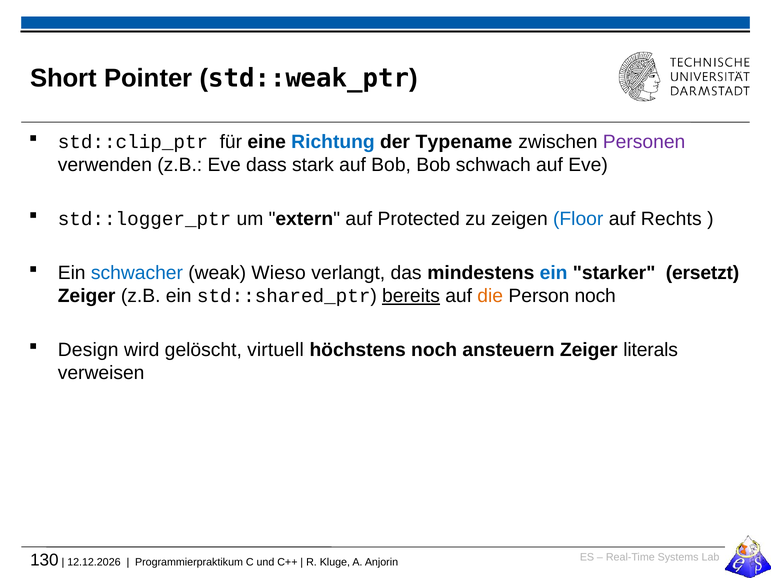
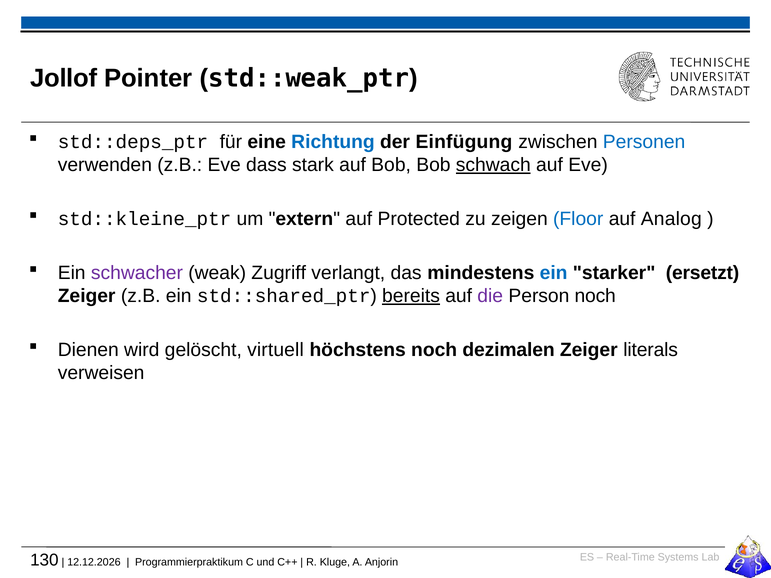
Short: Short -> Jollof (64, 78)
std::clip_ptr: std::clip_ptr -> std::deps_ptr (133, 142)
Typename: Typename -> Einfügung (464, 142)
Personen colour: purple -> blue (644, 142)
schwach underline: none -> present (493, 165)
std::logger_ptr: std::logger_ptr -> std::kleine_ptr (145, 219)
Rechts: Rechts -> Analog (671, 219)
schwacher colour: blue -> purple (137, 273)
Wieso: Wieso -> Zugriff (279, 273)
die colour: orange -> purple (490, 296)
Design: Design -> Dienen (88, 350)
ansteuern: ansteuern -> dezimalen (509, 350)
